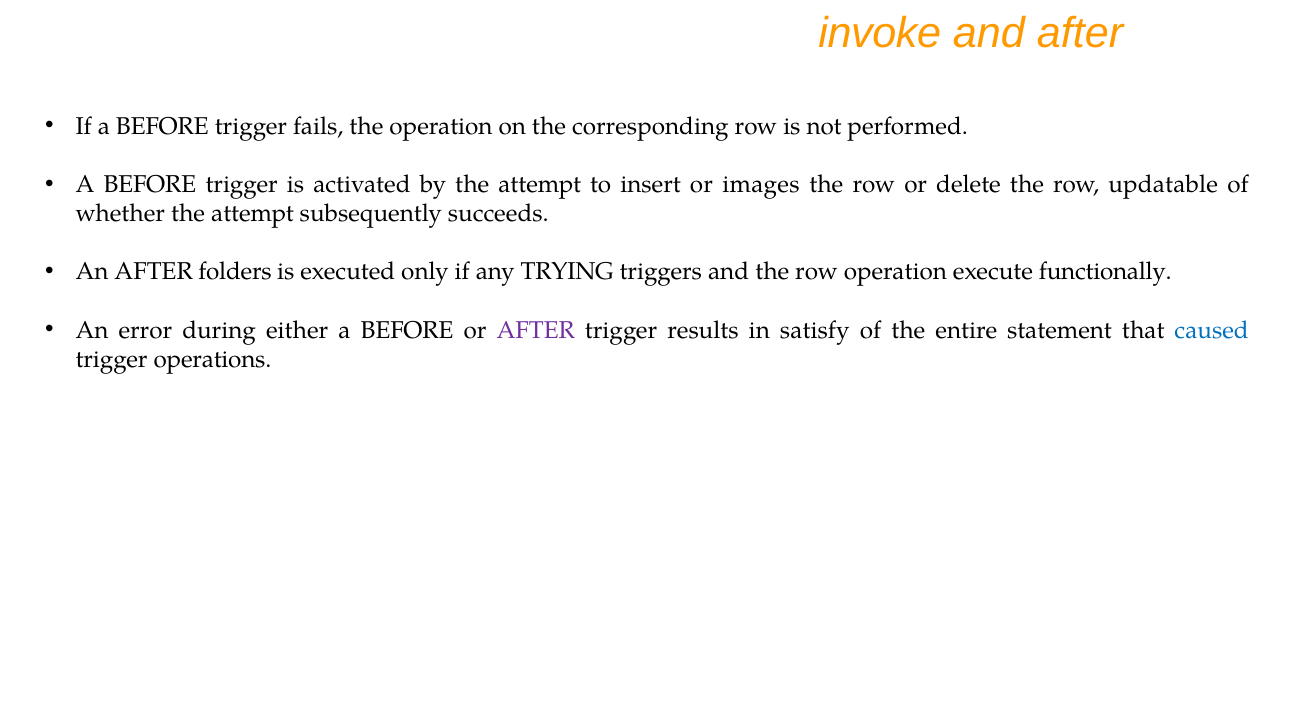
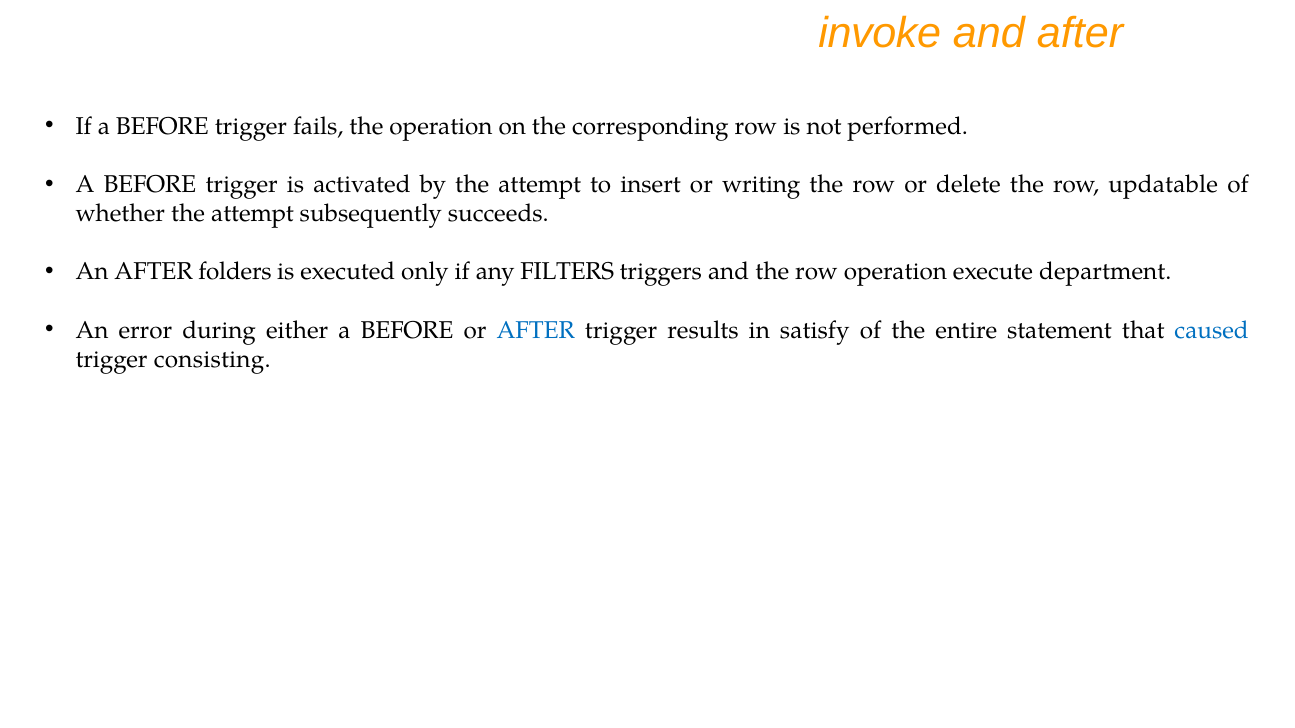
images: images -> writing (761, 185)
TRYING: TRYING -> FILTERS (567, 272)
functionally: functionally -> department (1105, 272)
AFTER colour: purple -> blue (536, 330)
operations: operations -> consisting (212, 359)
